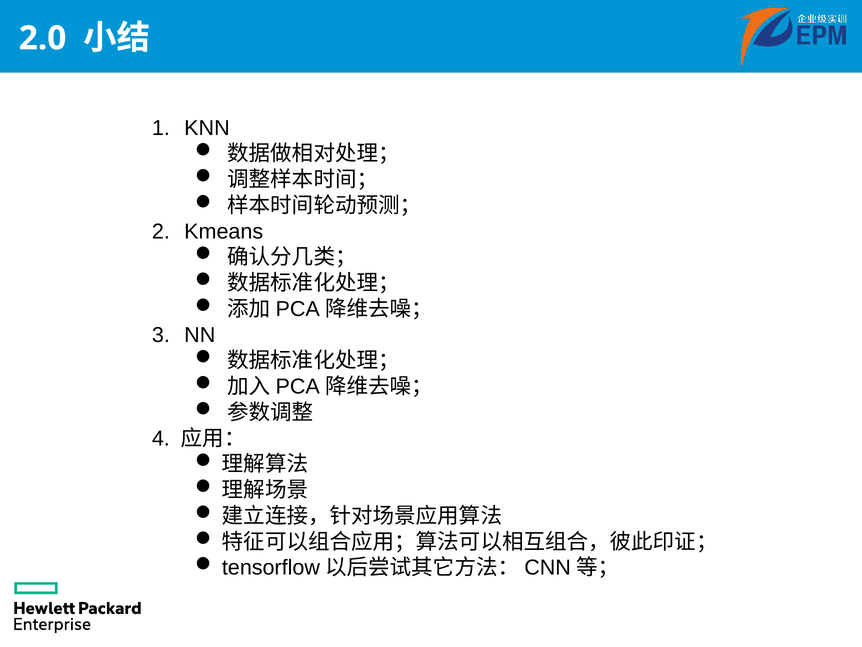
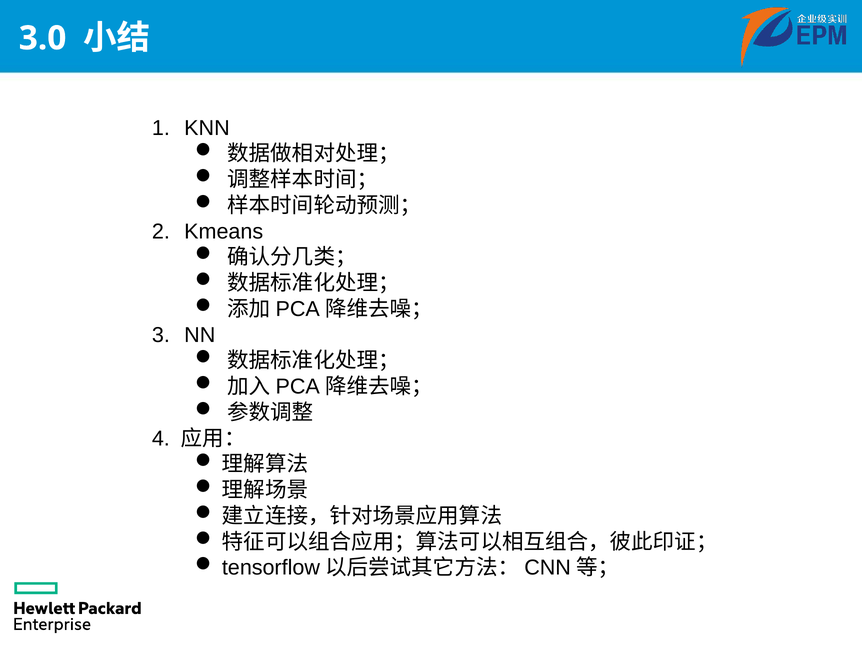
2.0: 2.0 -> 3.0 (43, 38)
